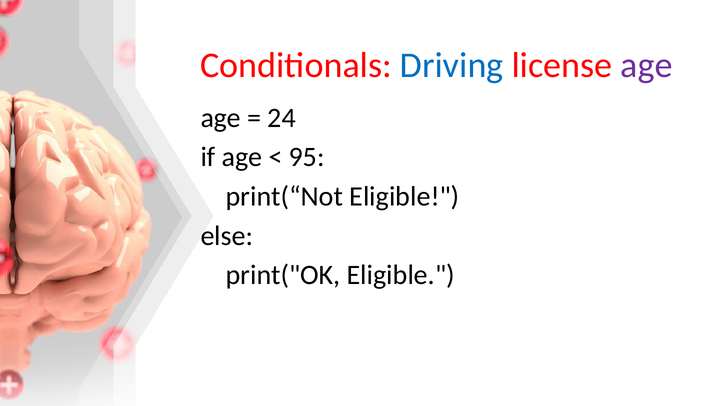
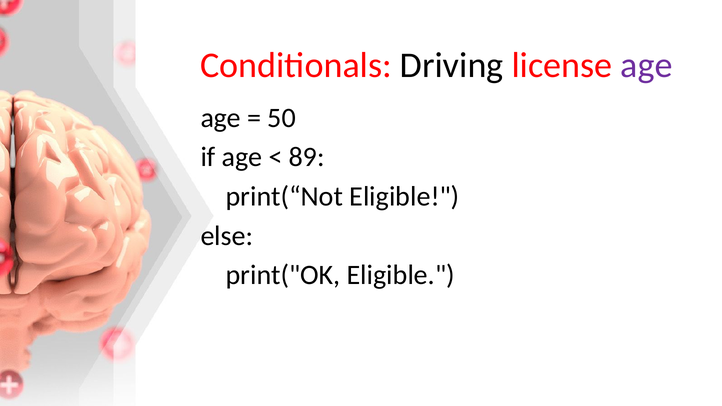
Driving colour: blue -> black (452, 66)
24: 24 -> 50 (282, 118)
95: 95 -> 89 (307, 157)
